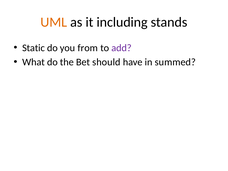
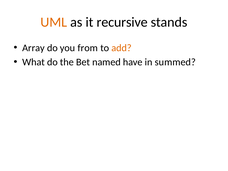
including: including -> recursive (122, 22)
Static: Static -> Array (33, 48)
add colour: purple -> orange (121, 48)
should: should -> named (106, 62)
